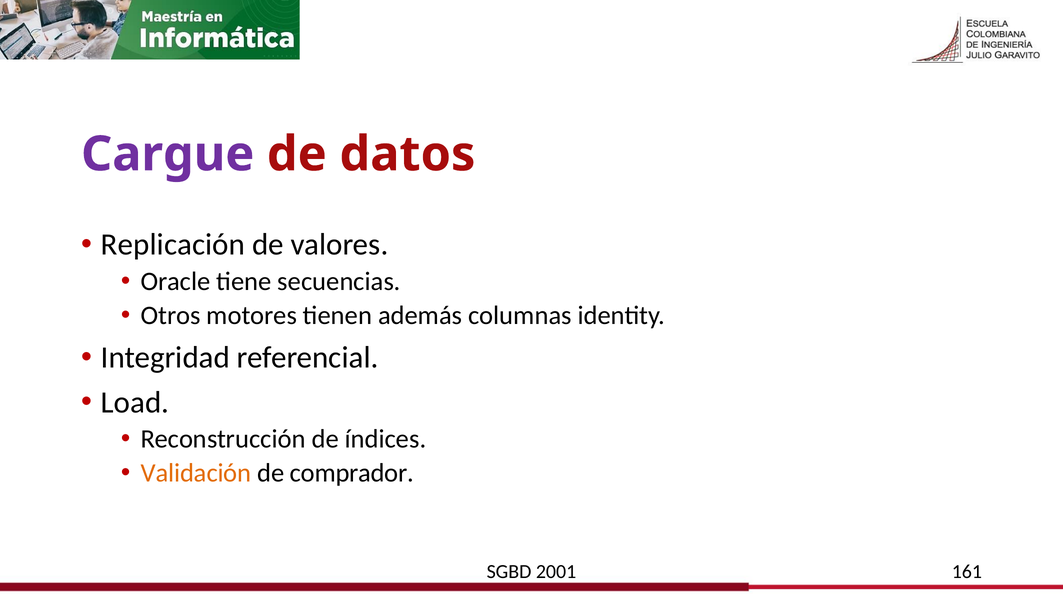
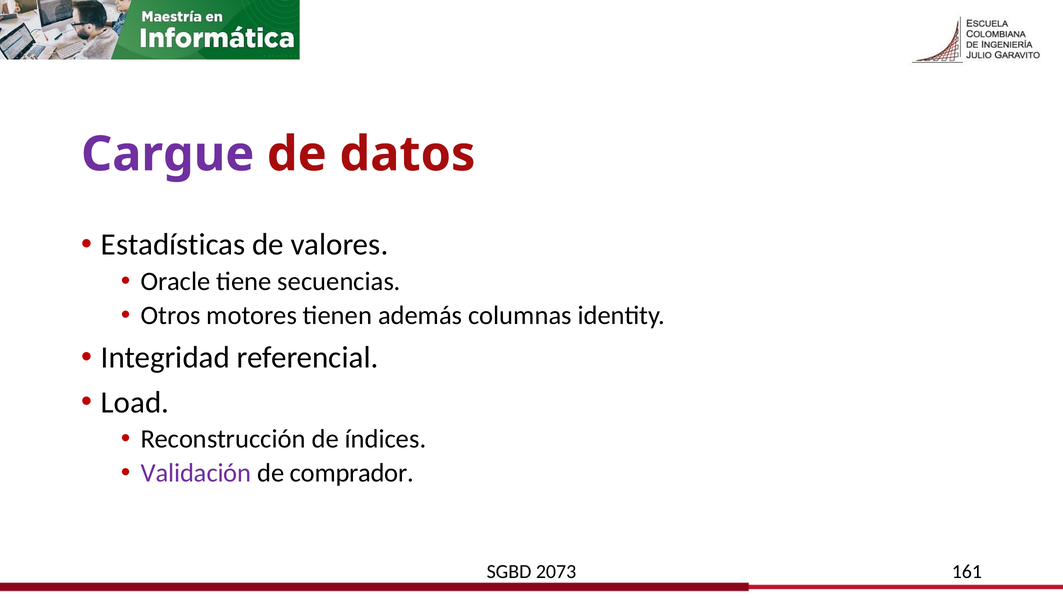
Replicación: Replicación -> Estadísticas (173, 245)
Validación colour: orange -> purple (196, 473)
2001: 2001 -> 2073 (556, 571)
